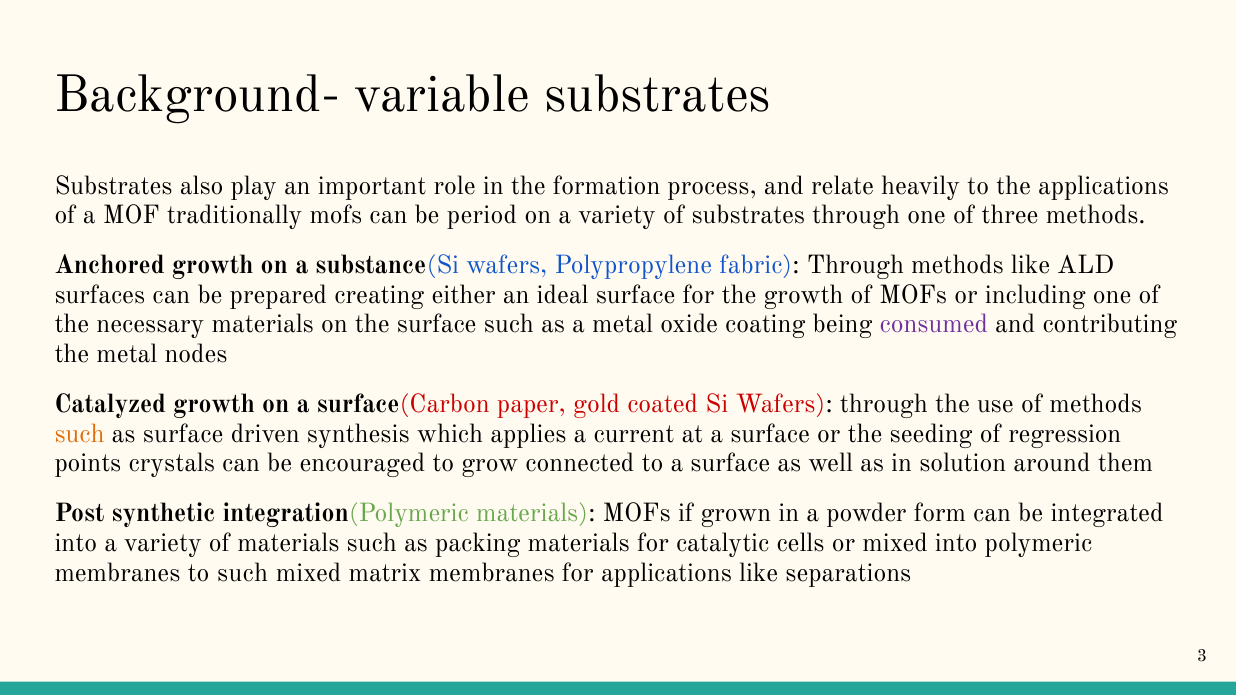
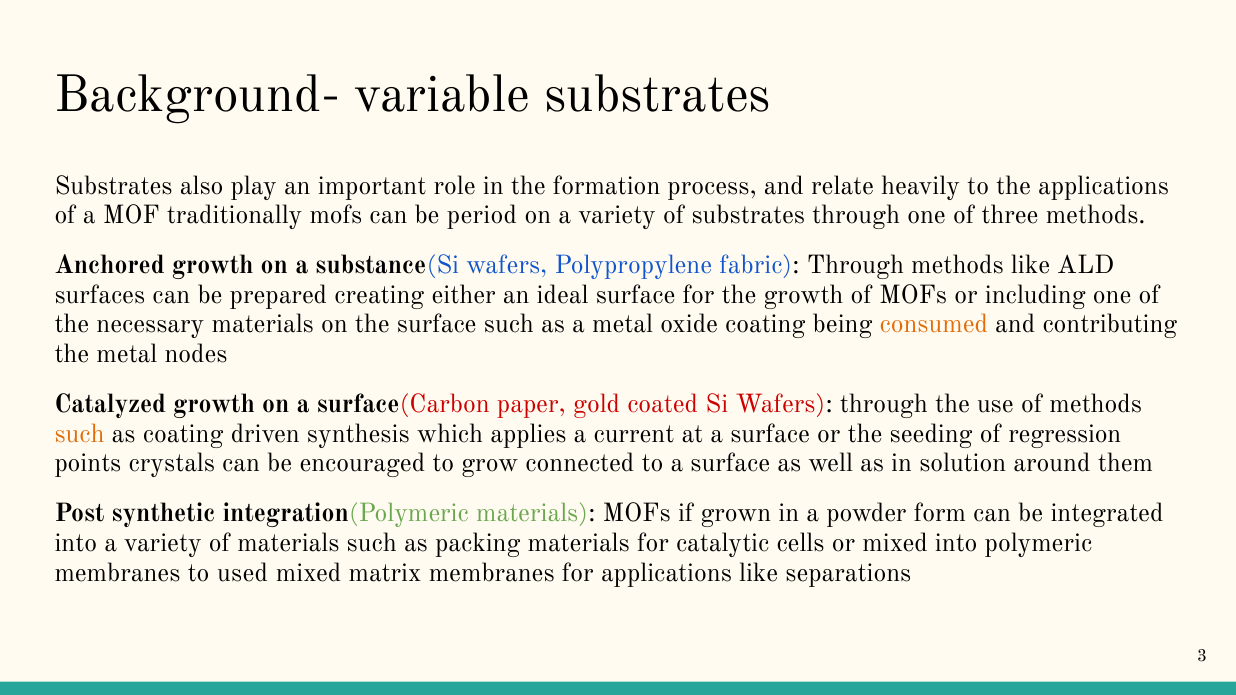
consumed colour: purple -> orange (934, 325)
as surface: surface -> coating (183, 434)
to such: such -> used (243, 573)
